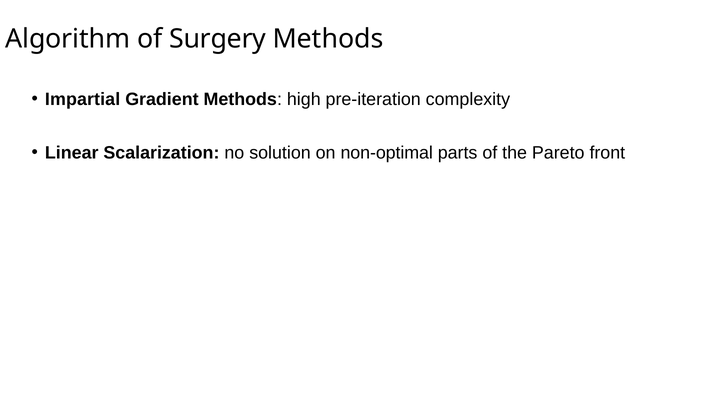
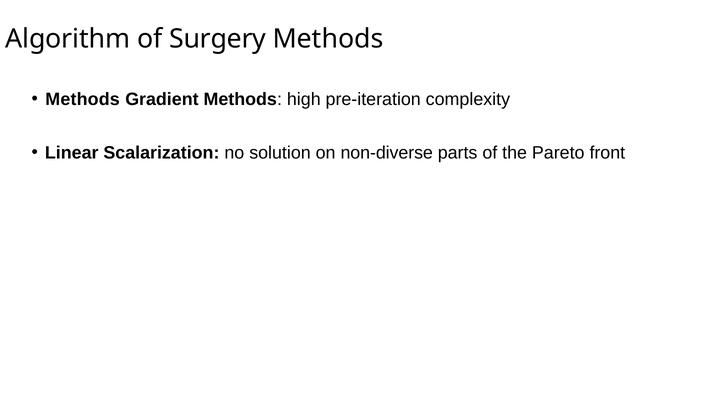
Impartial: Impartial -> Methods (83, 99)
non-optimal: non-optimal -> non-diverse (387, 153)
